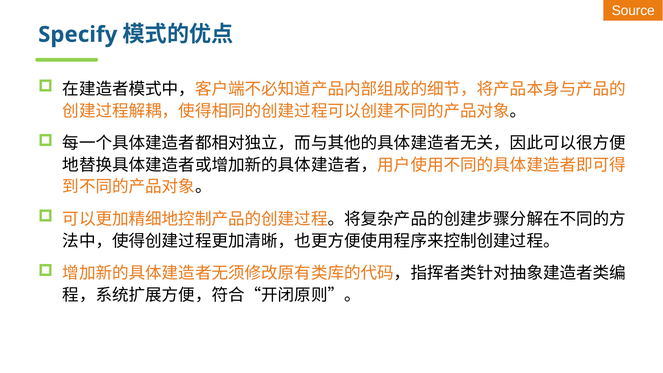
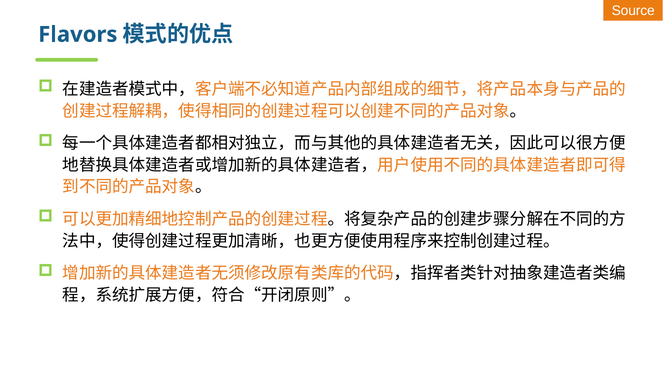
Specify: Specify -> Flavors (78, 35)
